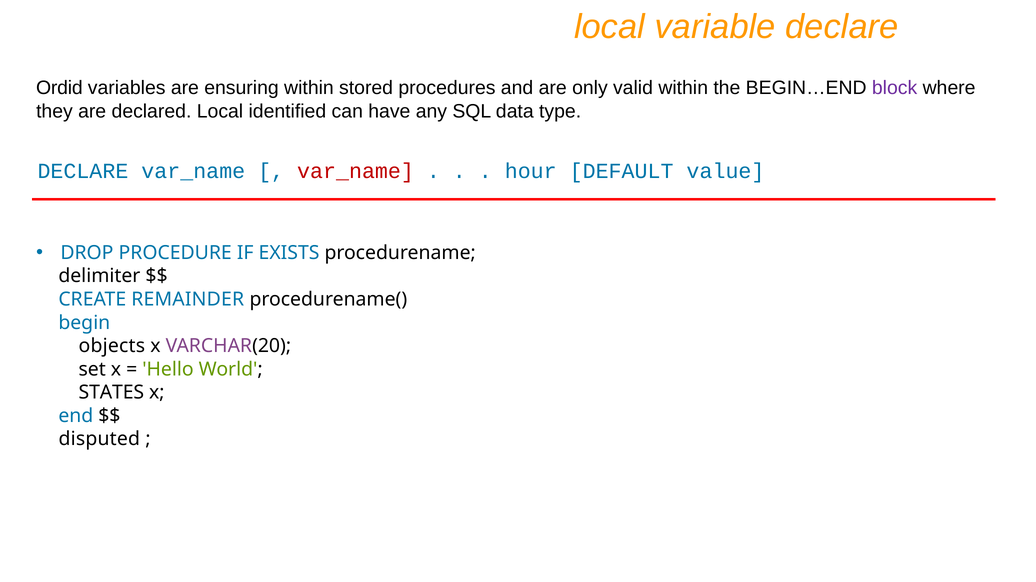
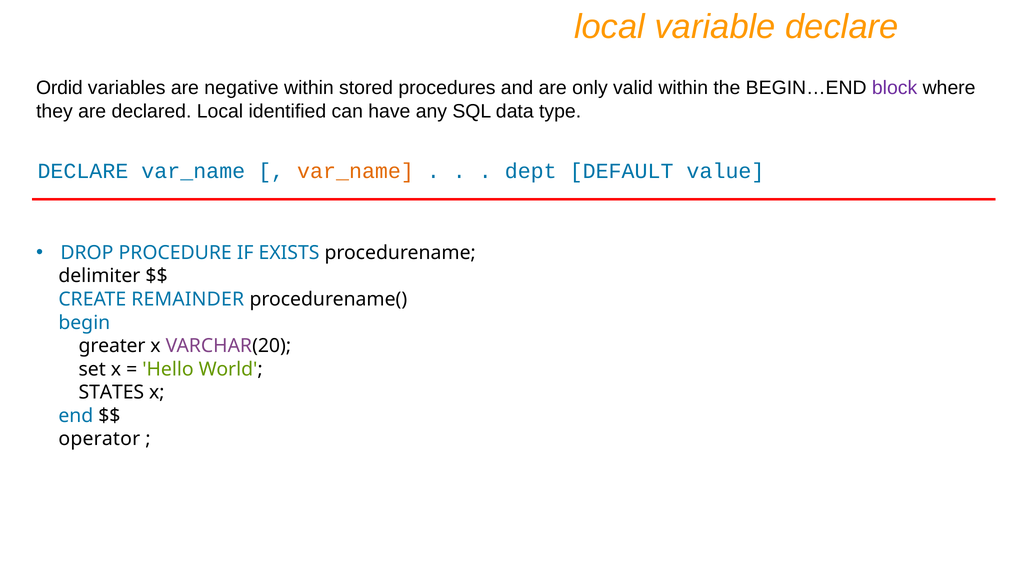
ensuring: ensuring -> negative (241, 88)
var_name colour: red -> orange (356, 171)
hour: hour -> dept (531, 171)
objects: objects -> greater (112, 346)
disputed: disputed -> operator (99, 440)
